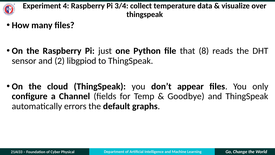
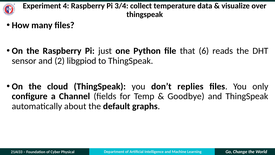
8: 8 -> 6 (204, 51)
appear: appear -> replies (190, 86)
errors: errors -> about (75, 106)
